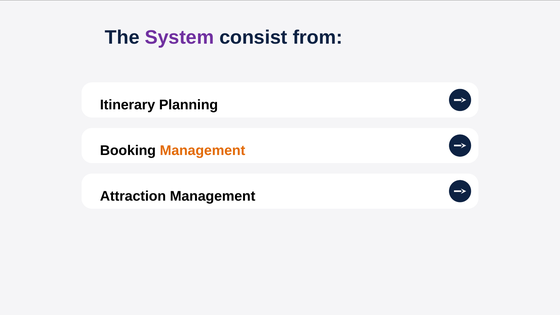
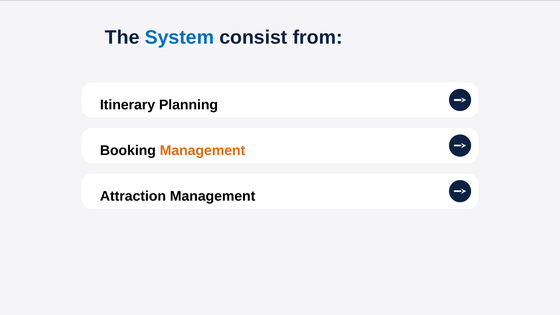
System colour: purple -> blue (179, 37)
